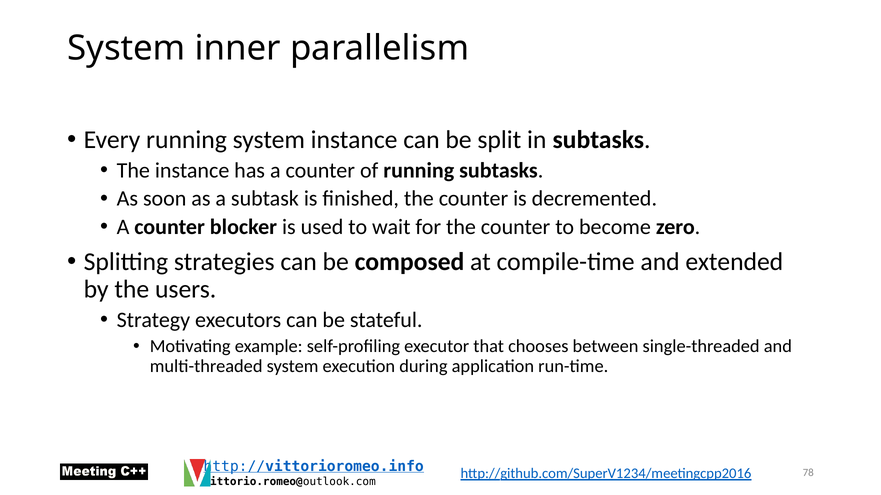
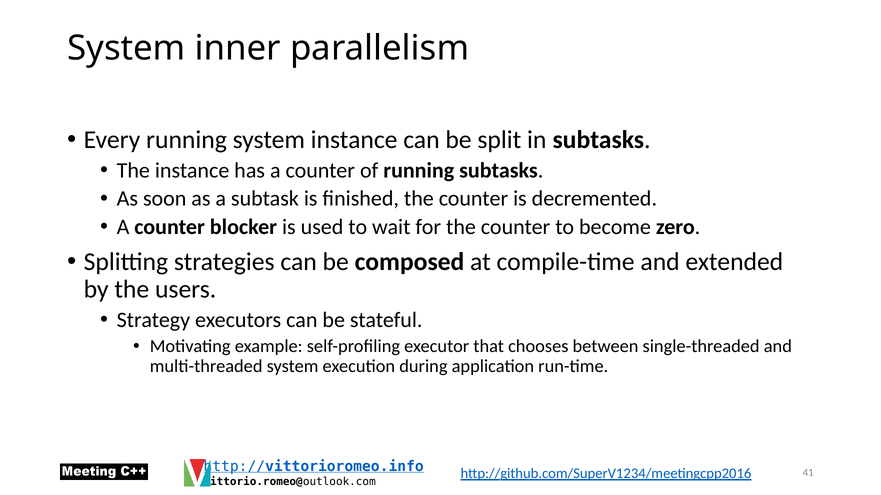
78: 78 -> 41 (808, 473)
